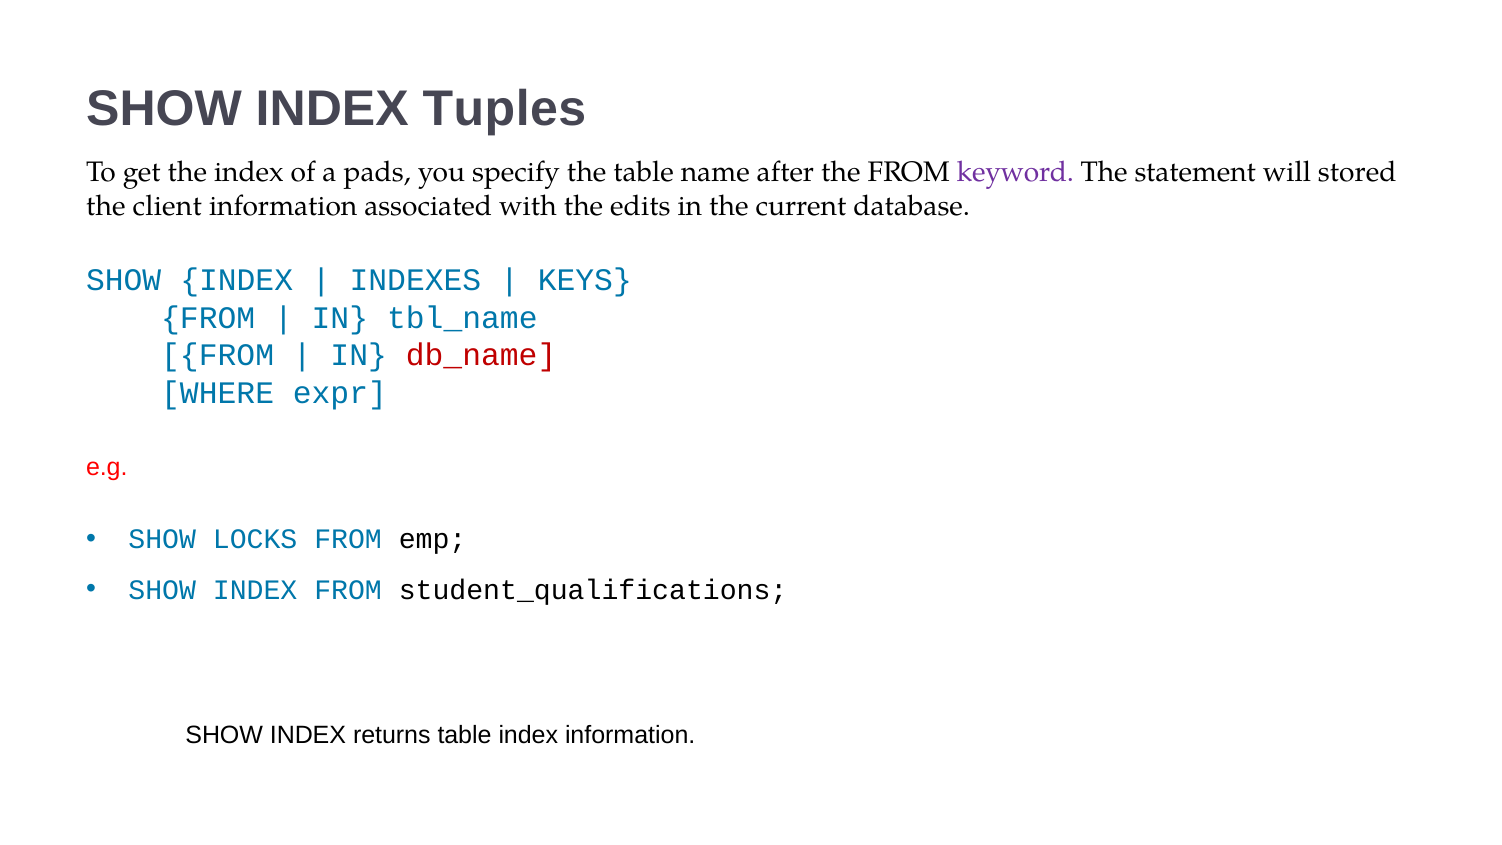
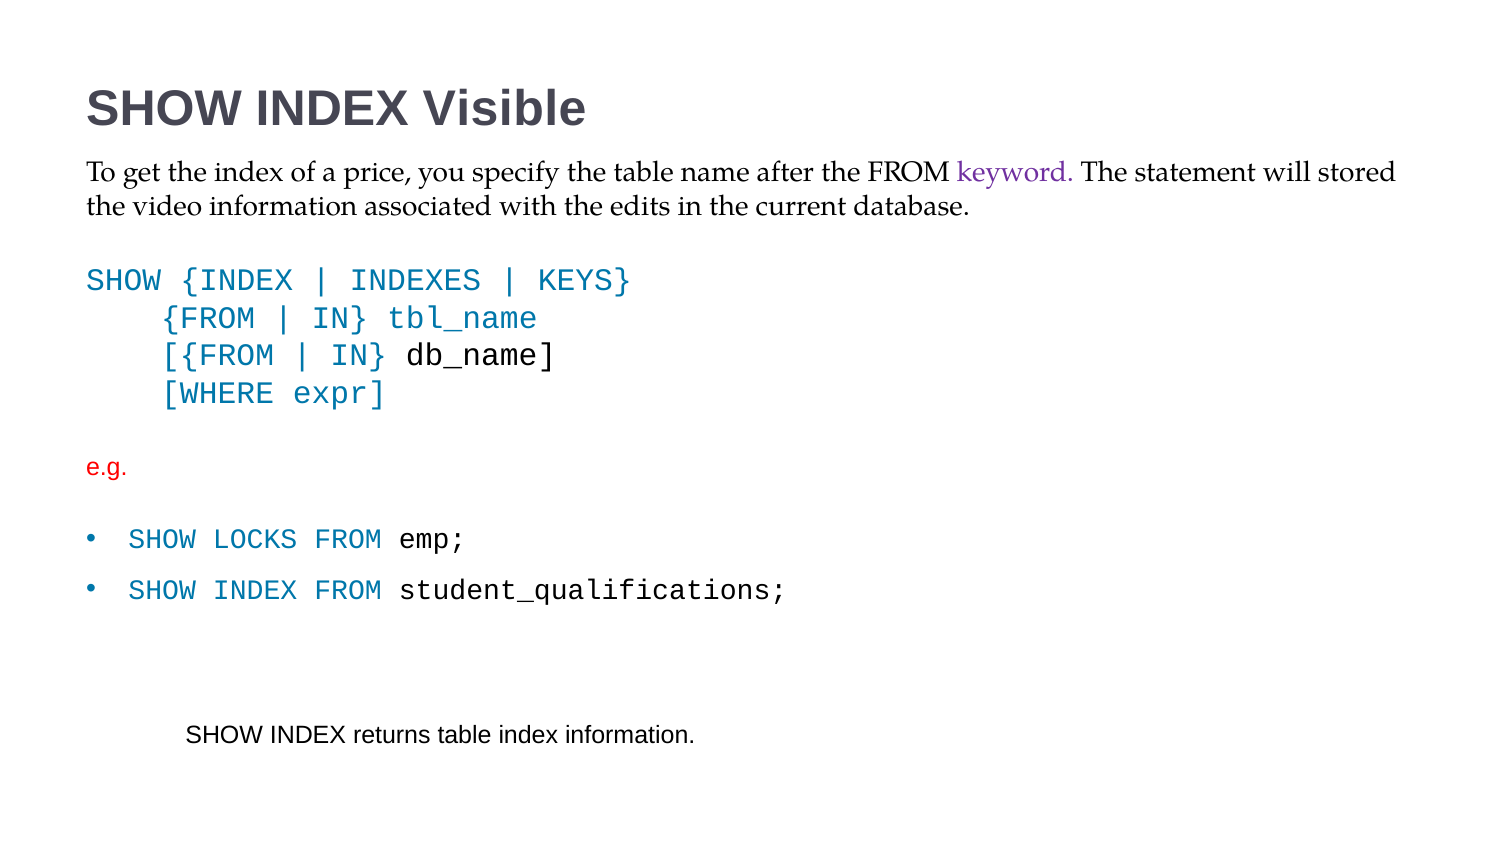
Tuples: Tuples -> Visible (505, 109)
pads: pads -> price (377, 172)
client: client -> video (167, 206)
db_name colour: red -> black (481, 355)
